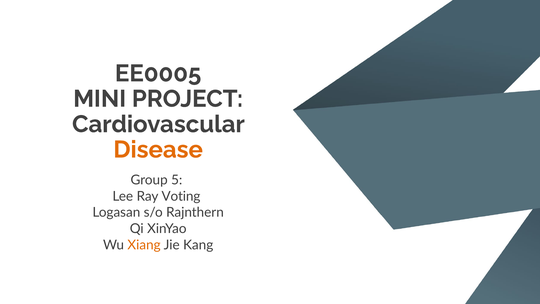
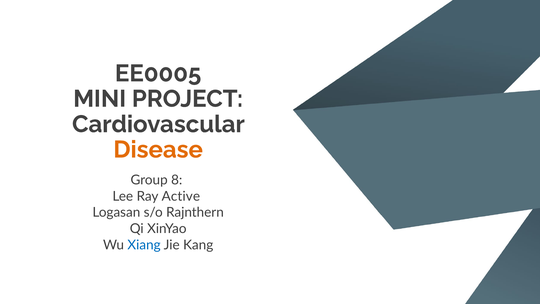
5: 5 -> 8 (177, 180)
Voting: Voting -> Active (181, 196)
Xiang colour: orange -> blue (144, 245)
